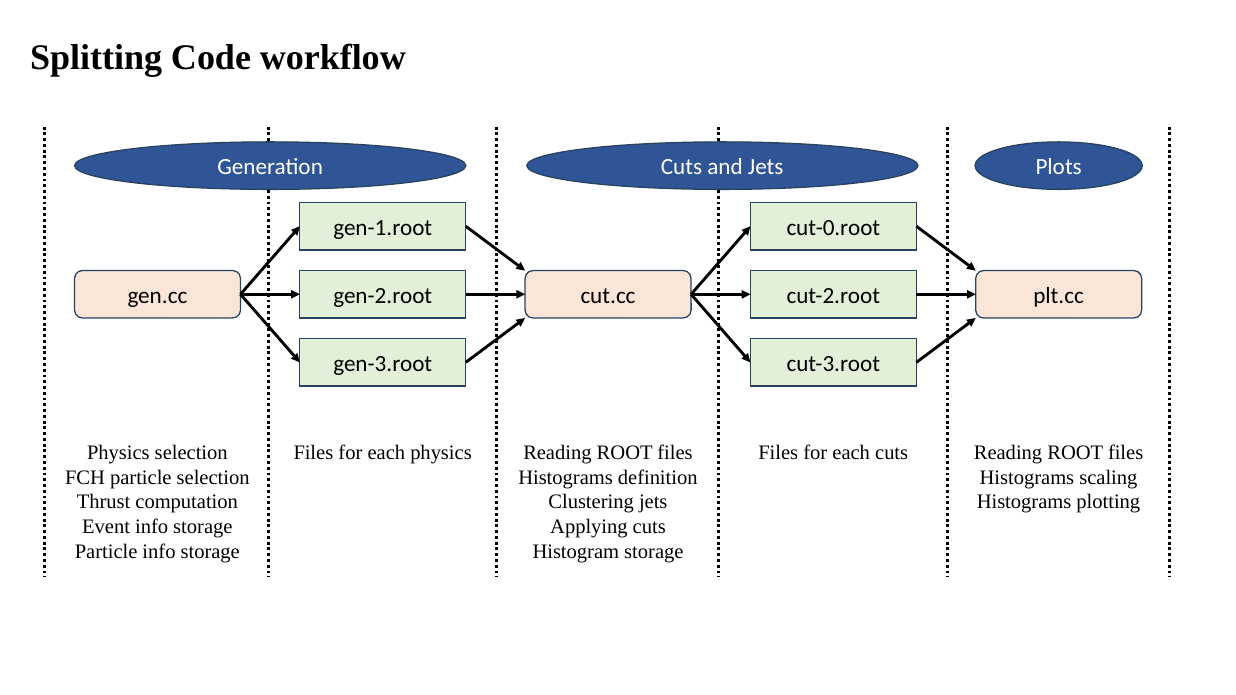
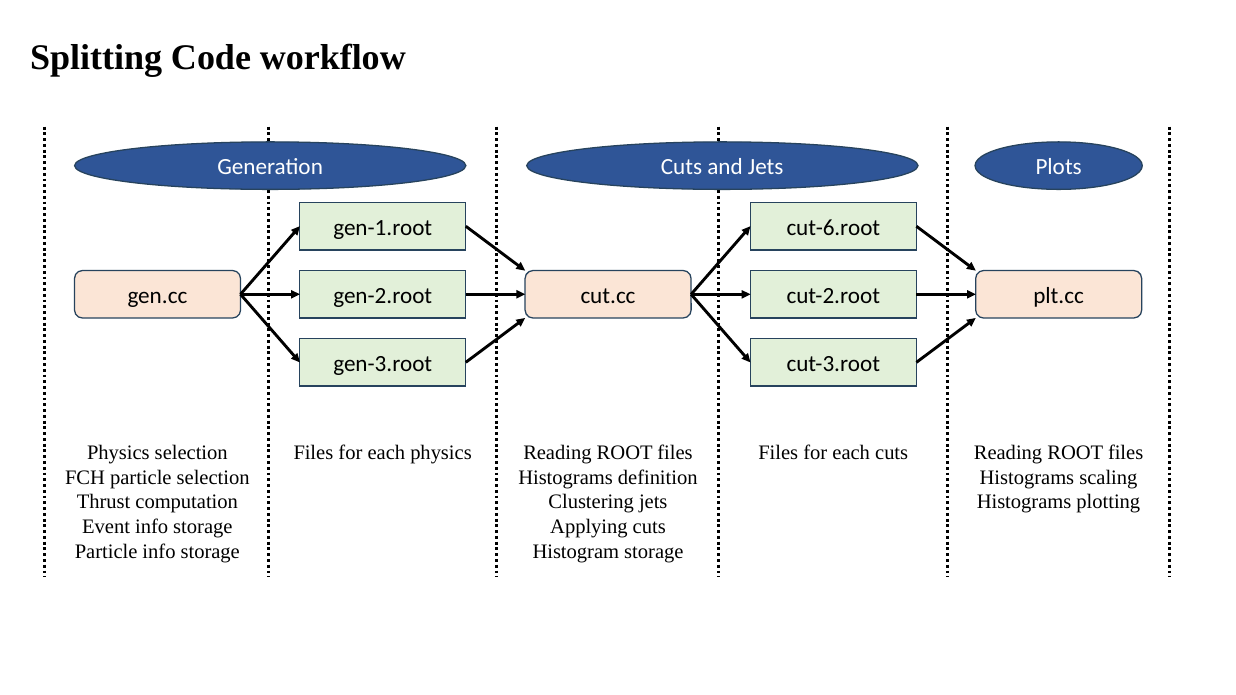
cut-0.root: cut-0.root -> cut-6.root (833, 228)
